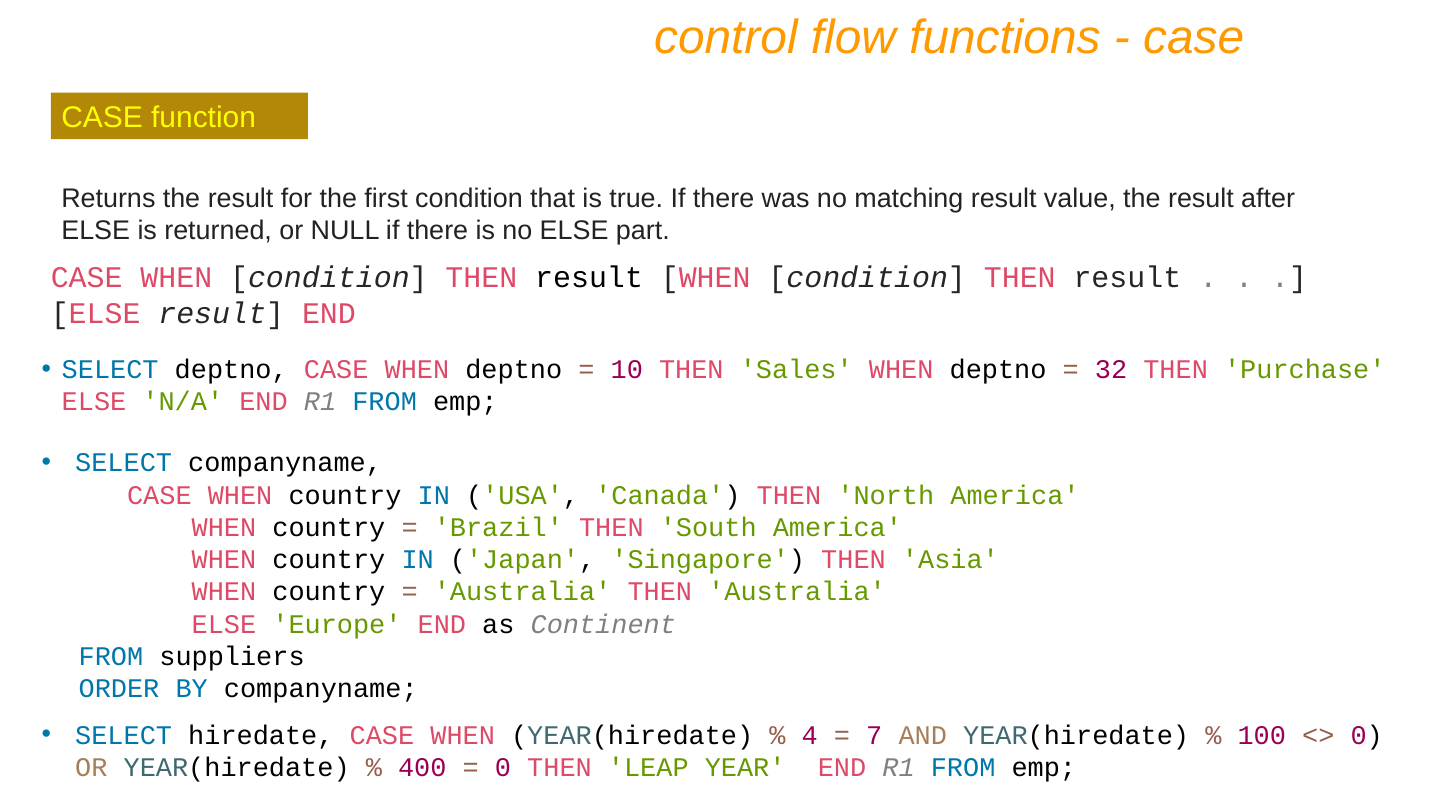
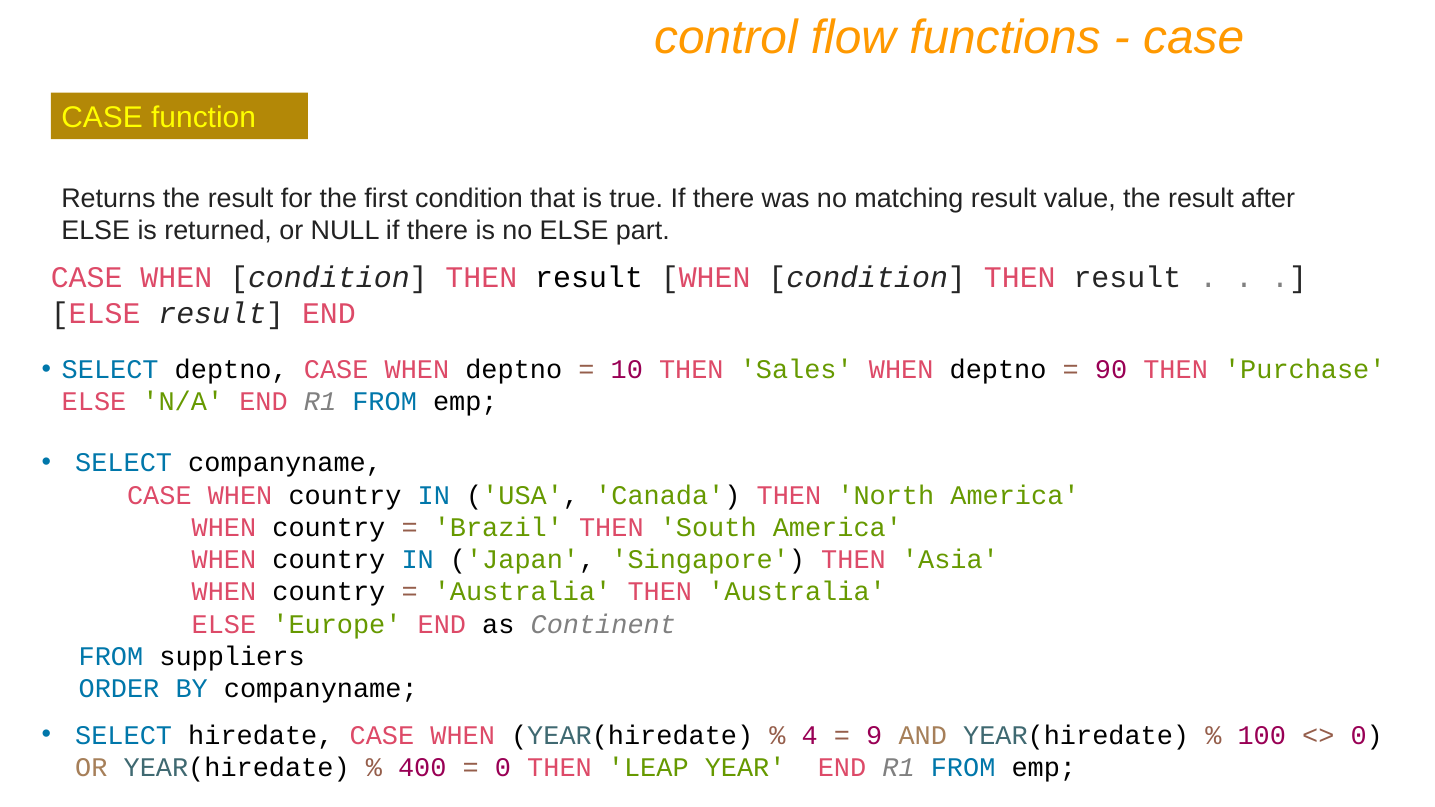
32: 32 -> 90 (1111, 370)
7: 7 -> 9 (874, 736)
